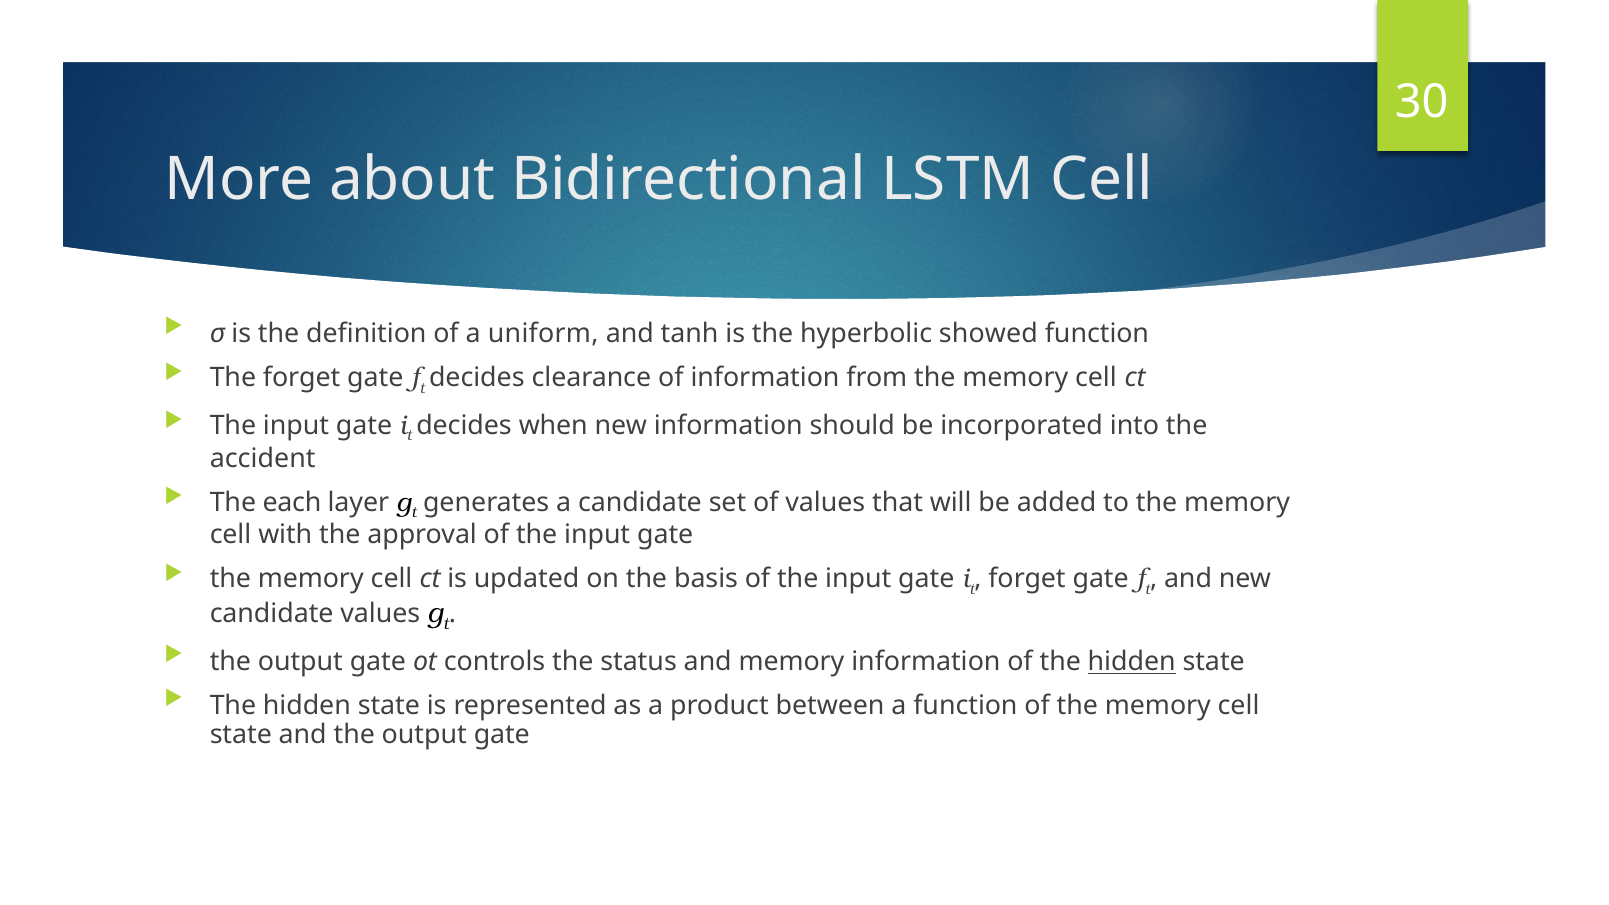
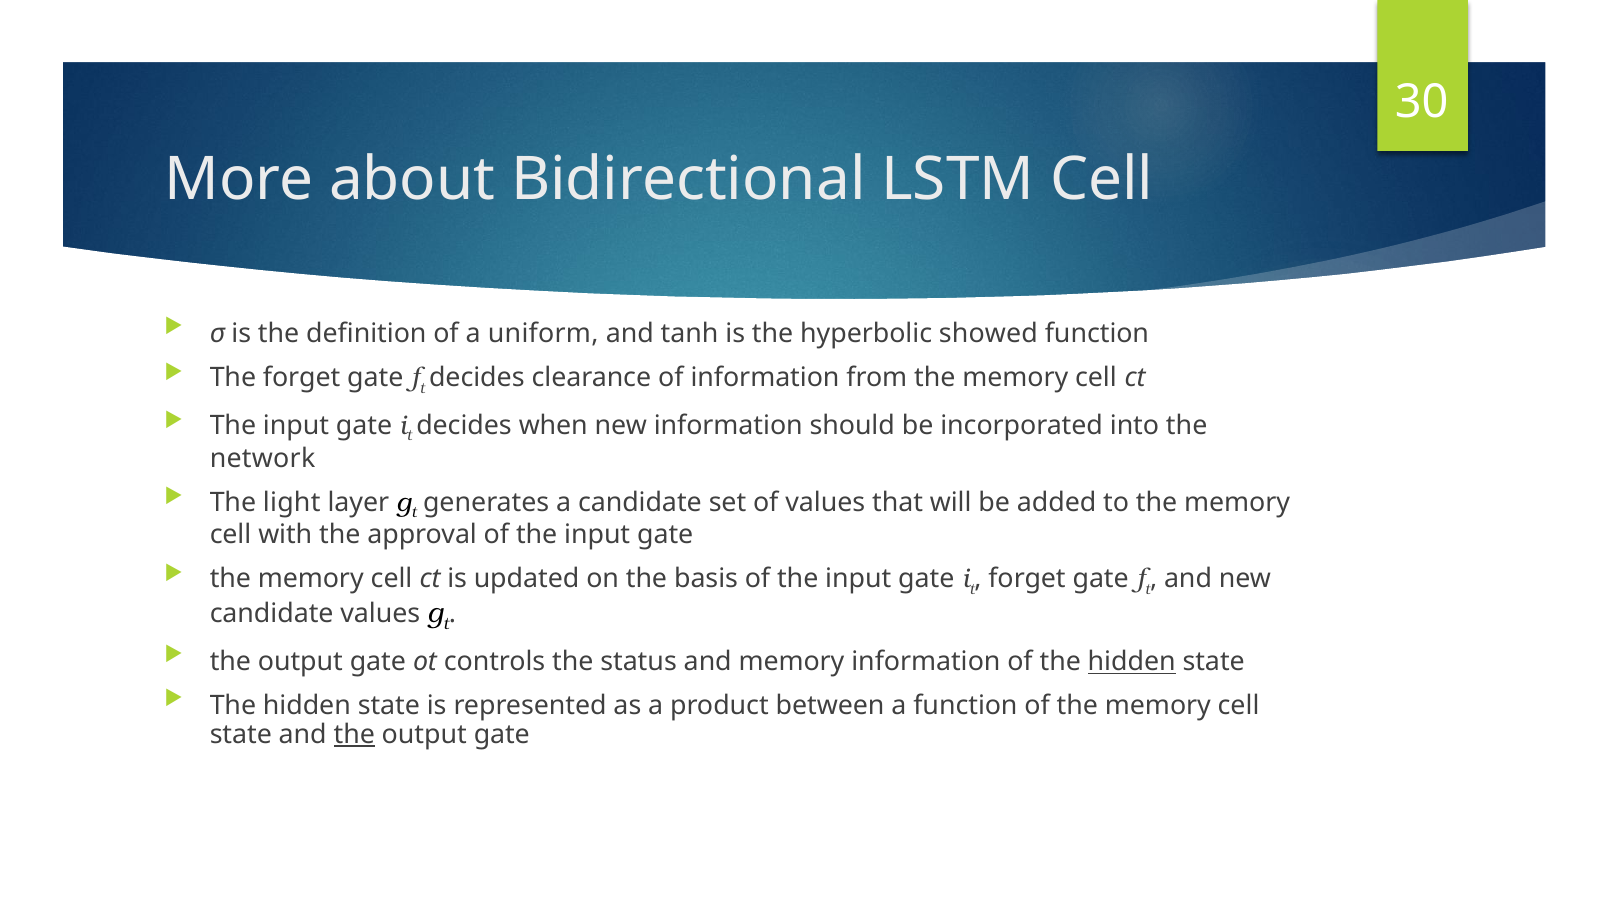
accident: accident -> network (263, 458)
each: each -> light (292, 502)
the underline: none -> present (354, 735)
